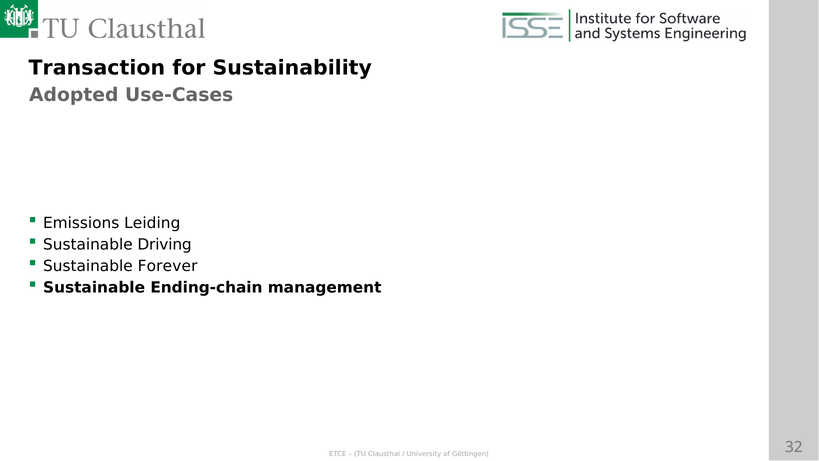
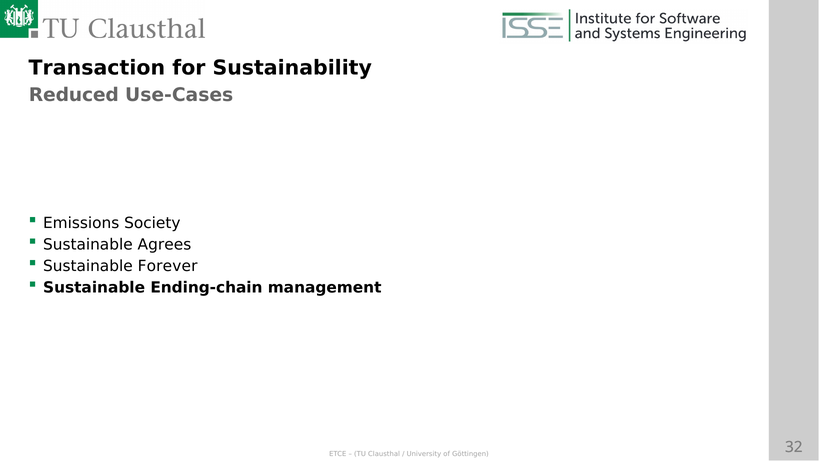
Adopted: Adopted -> Reduced (74, 95)
Leiding: Leiding -> Society (152, 223)
Driving: Driving -> Agrees (164, 245)
